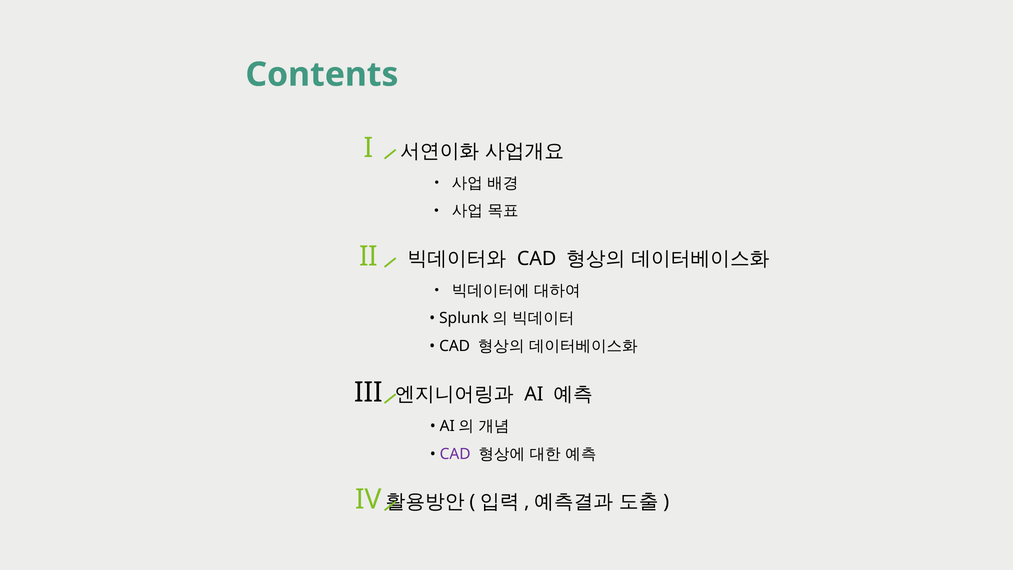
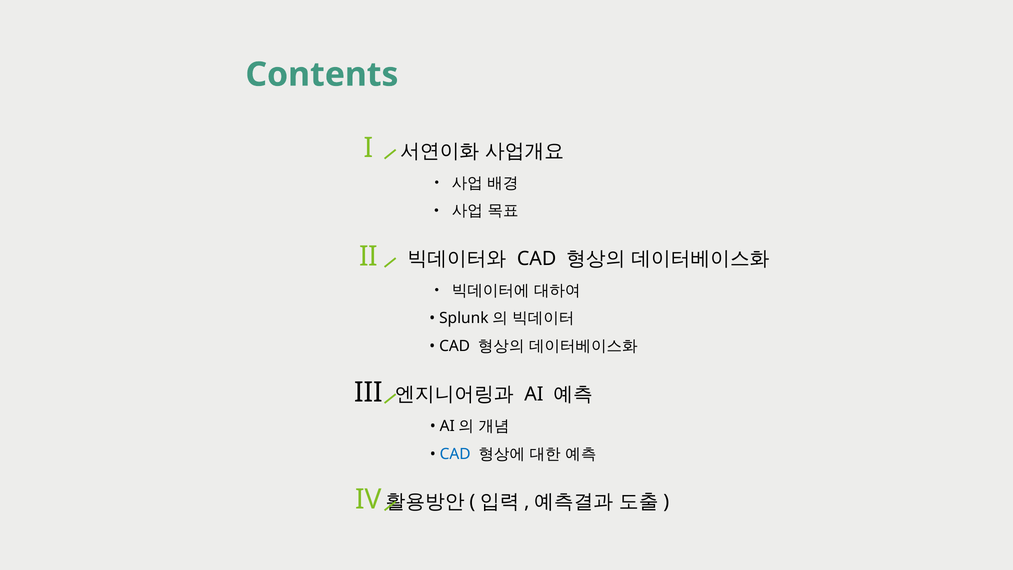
CAD colour: purple -> blue (455, 454)
